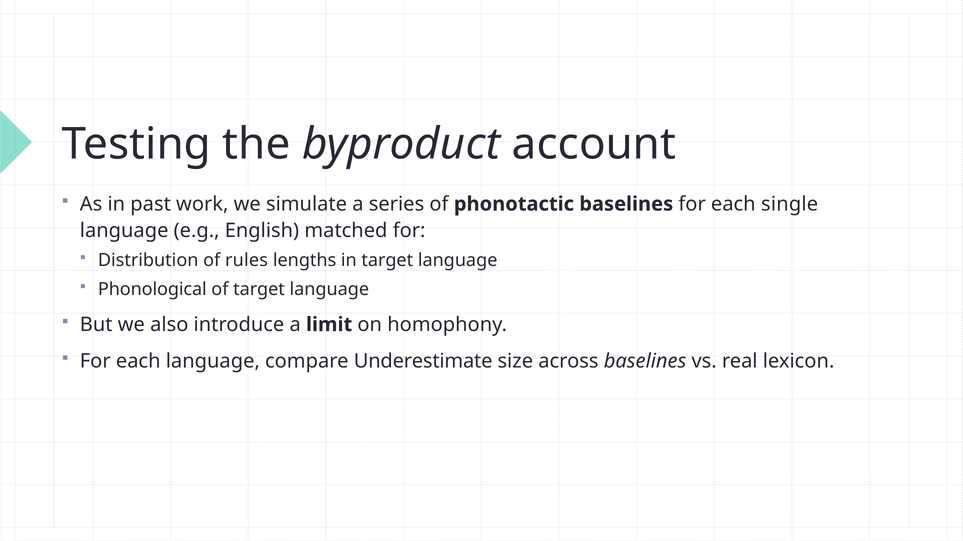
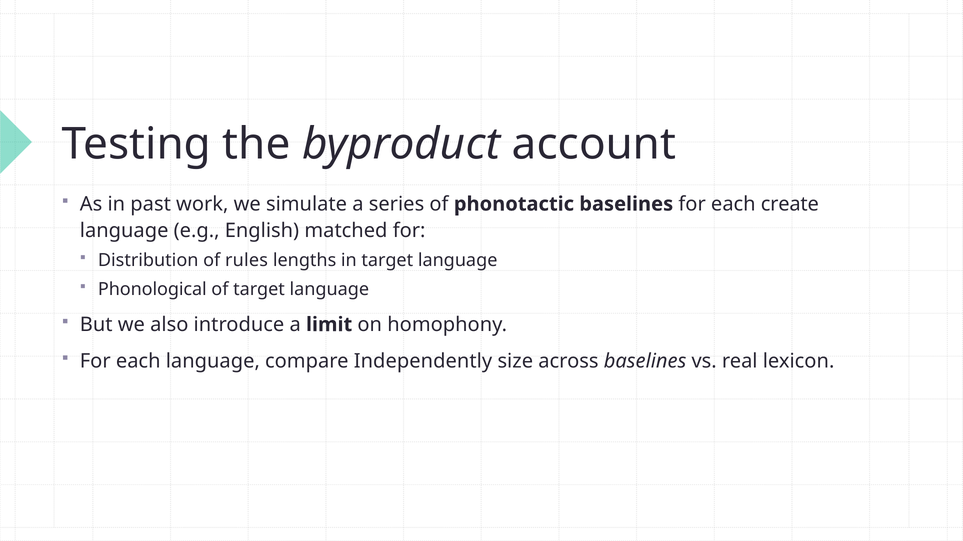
single: single -> create (790, 204)
Underestimate: Underestimate -> Independently (423, 361)
